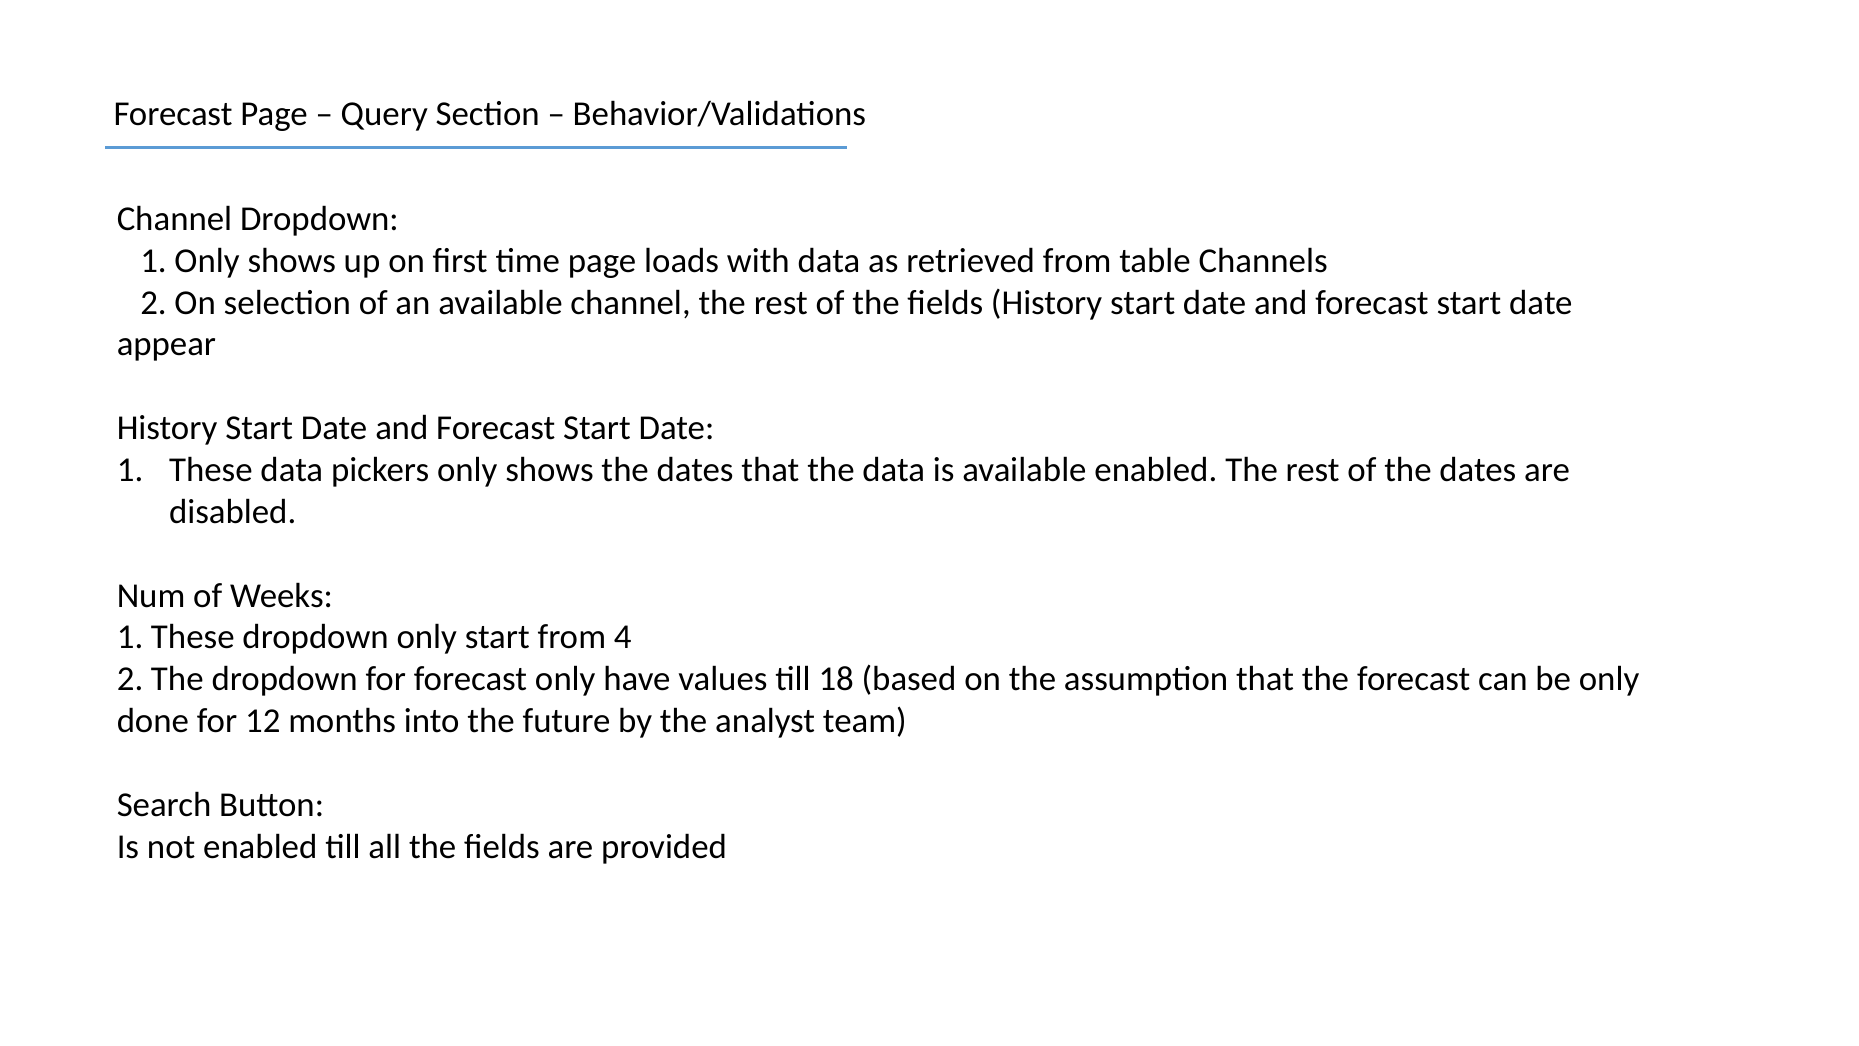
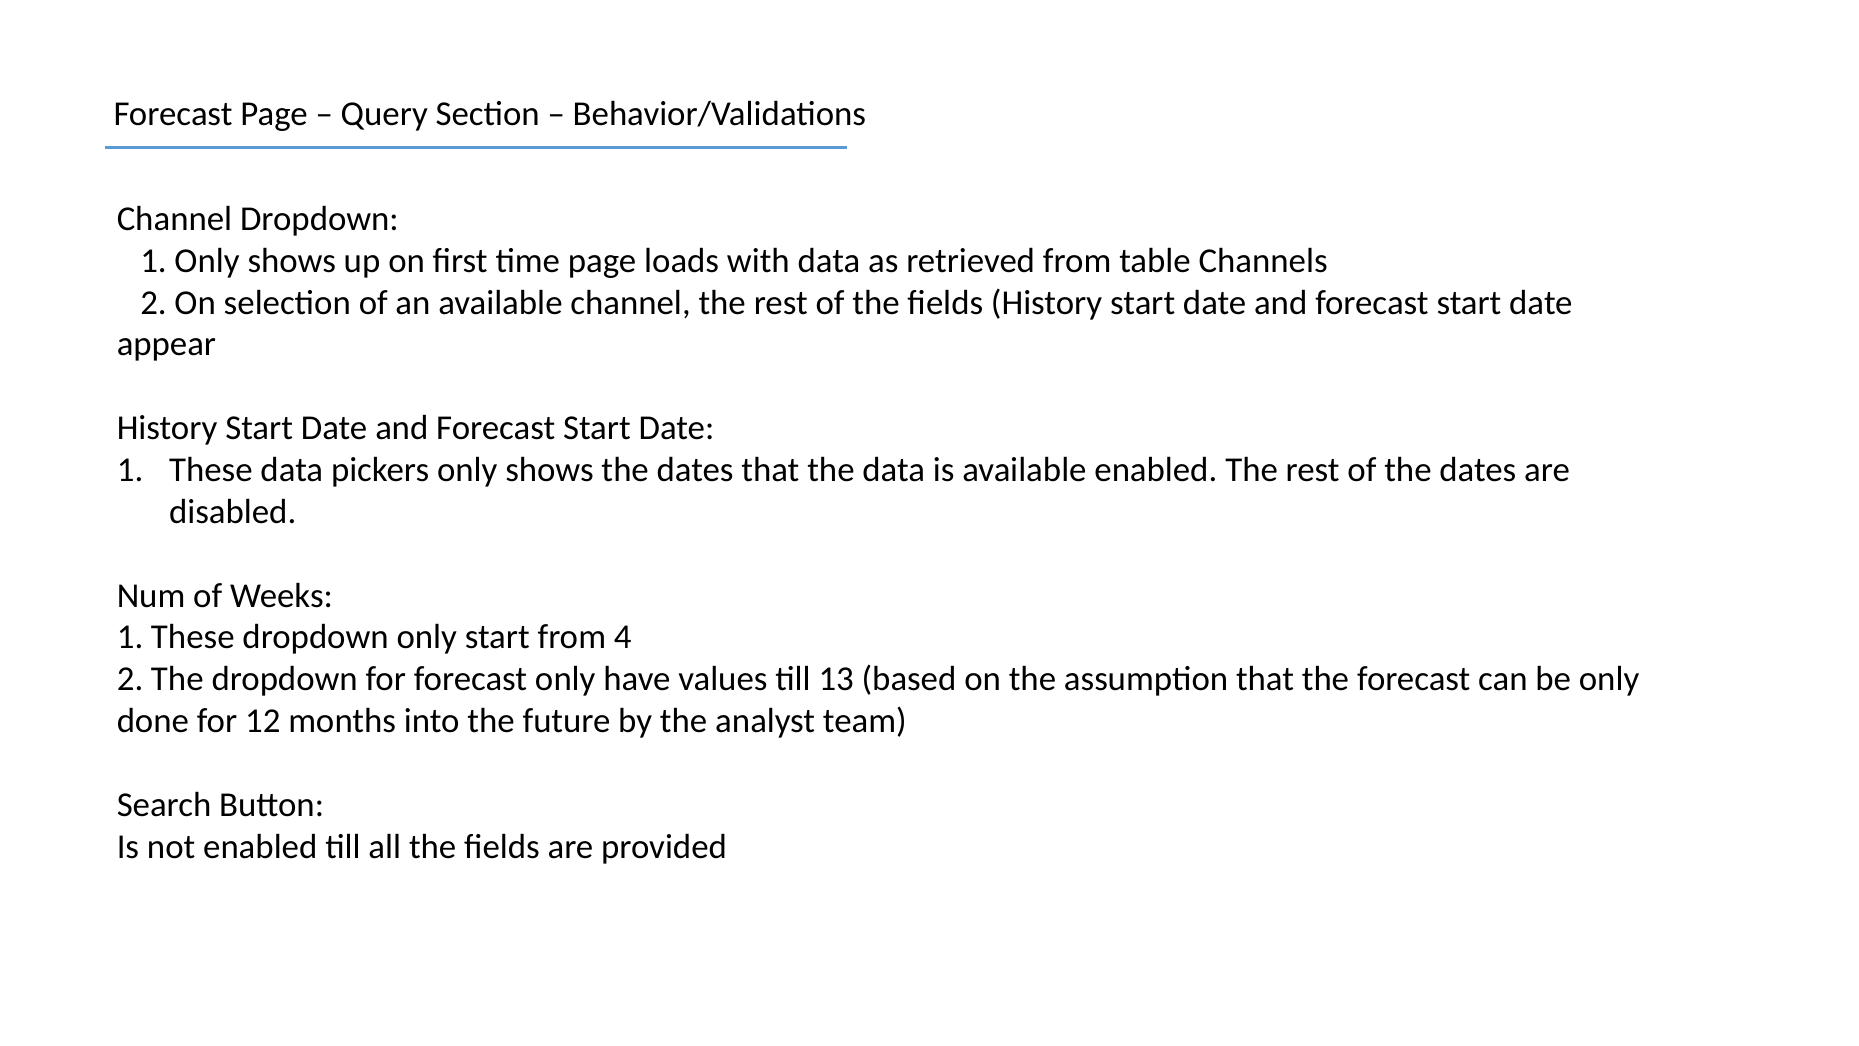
18: 18 -> 13 (836, 679)
